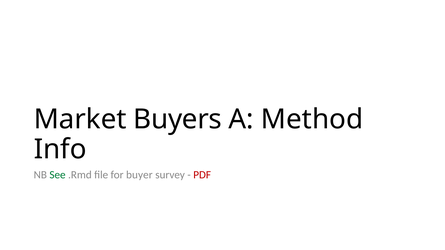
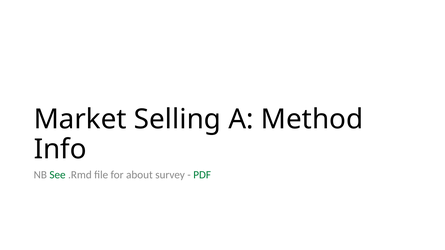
Buyers: Buyers -> Selling (177, 120)
buyer: buyer -> about (139, 175)
PDF colour: red -> green (202, 175)
